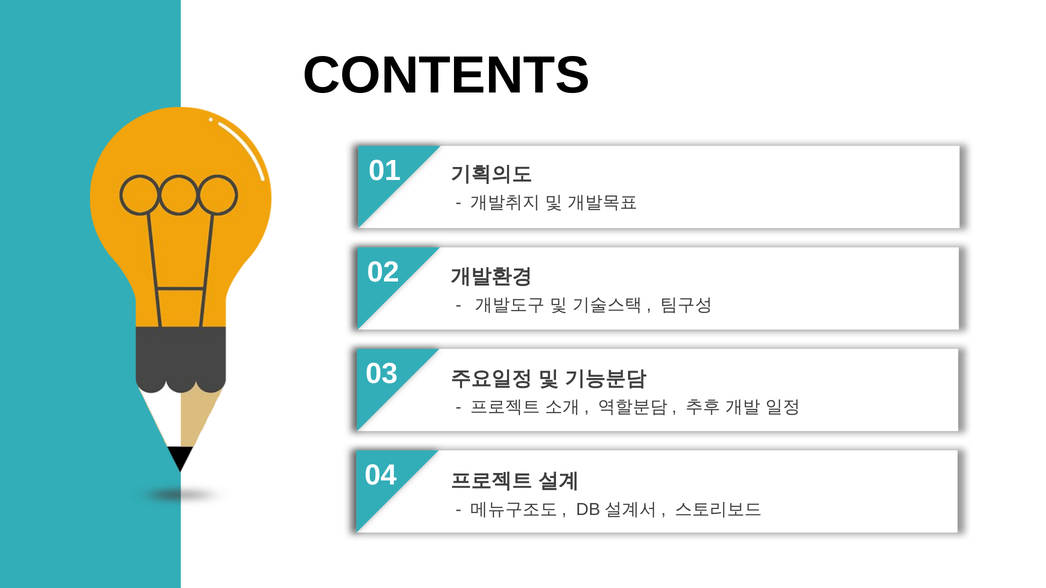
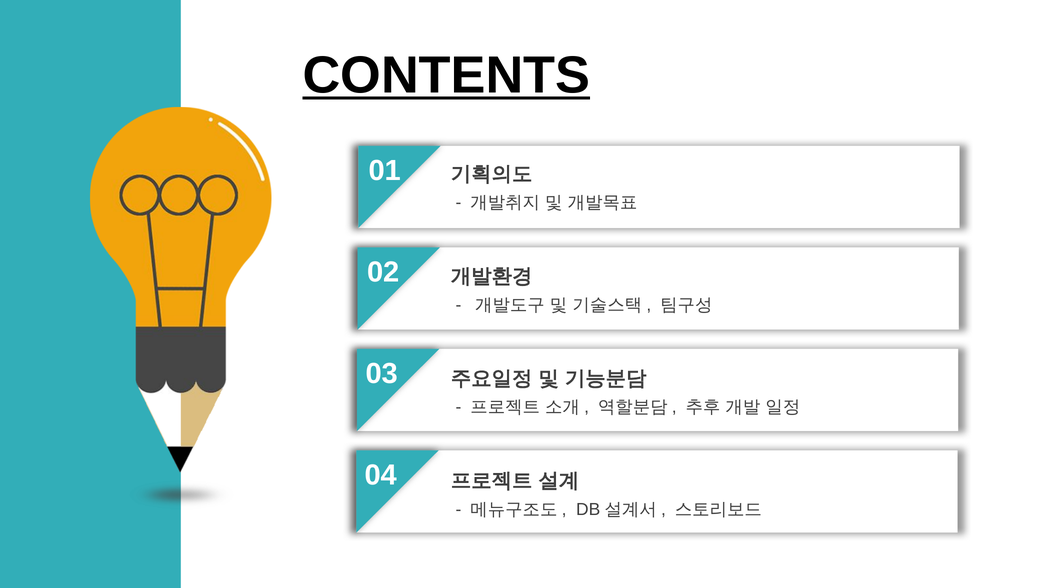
CONTENTS underline: none -> present (446, 75)
